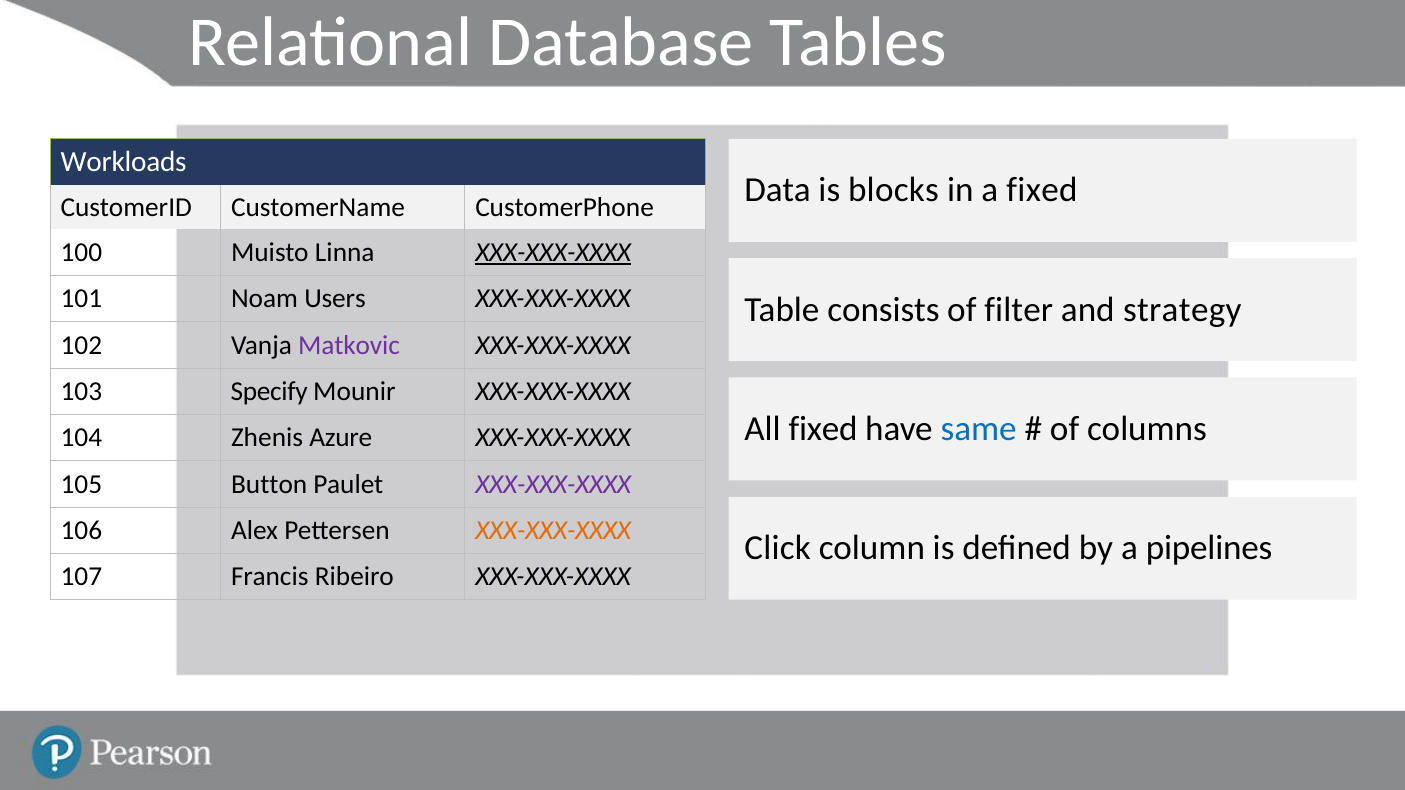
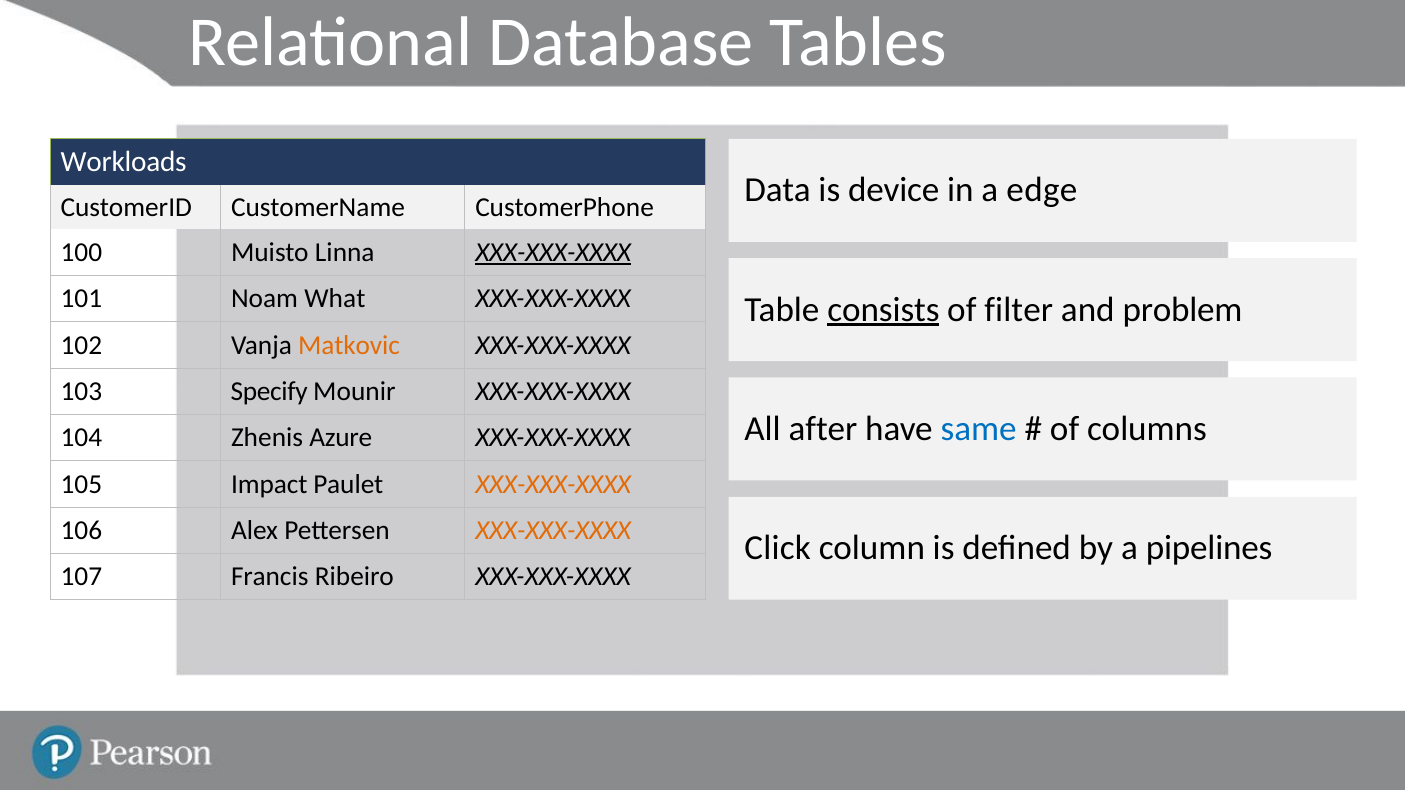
blocks: blocks -> device (894, 190)
a fixed: fixed -> edge (1042, 190)
Users: Users -> What (335, 299)
consists underline: none -> present (883, 310)
strategy: strategy -> problem (1183, 310)
Matkovic colour: purple -> orange (349, 345)
All fixed: fixed -> after (823, 429)
Button: Button -> Impact (269, 484)
XXX-XXX-XXXX colour: purple -> orange (553, 484)
